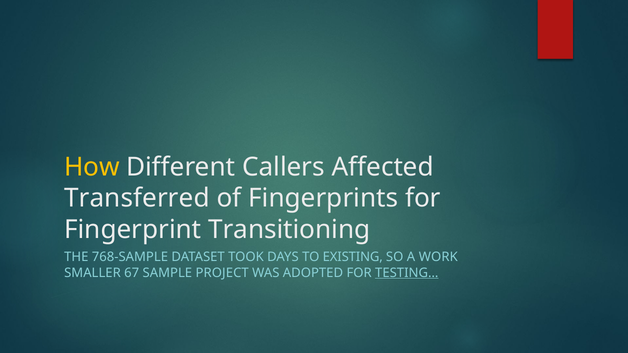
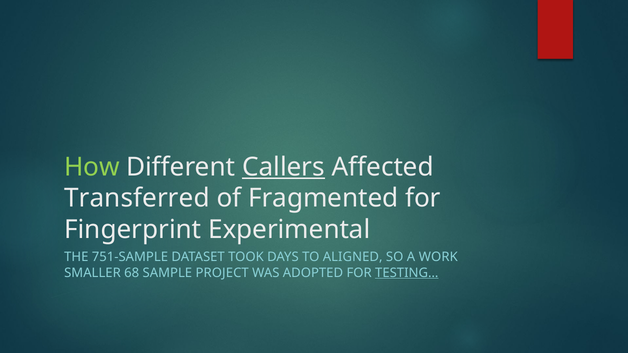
How colour: yellow -> light green (92, 167)
Callers underline: none -> present (283, 167)
Fingerprints: Fingerprints -> Fragmented (323, 198)
Transitioning: Transitioning -> Experimental (289, 230)
768-SAMPLE: 768-SAMPLE -> 751-SAMPLE (130, 257)
EXISTING: EXISTING -> ALIGNED (353, 257)
67: 67 -> 68 (132, 273)
